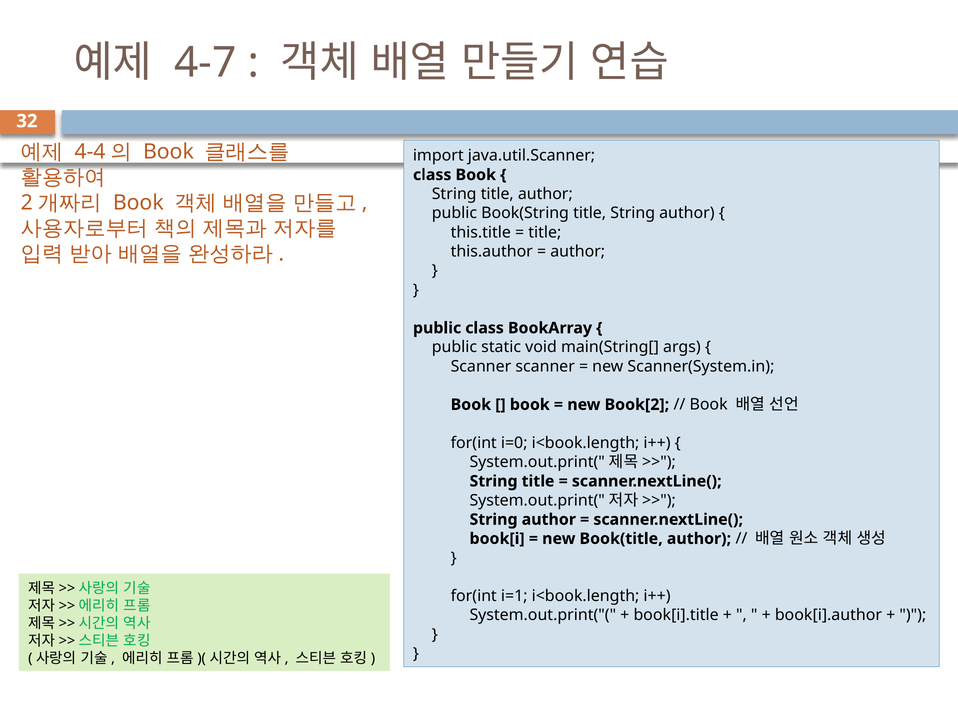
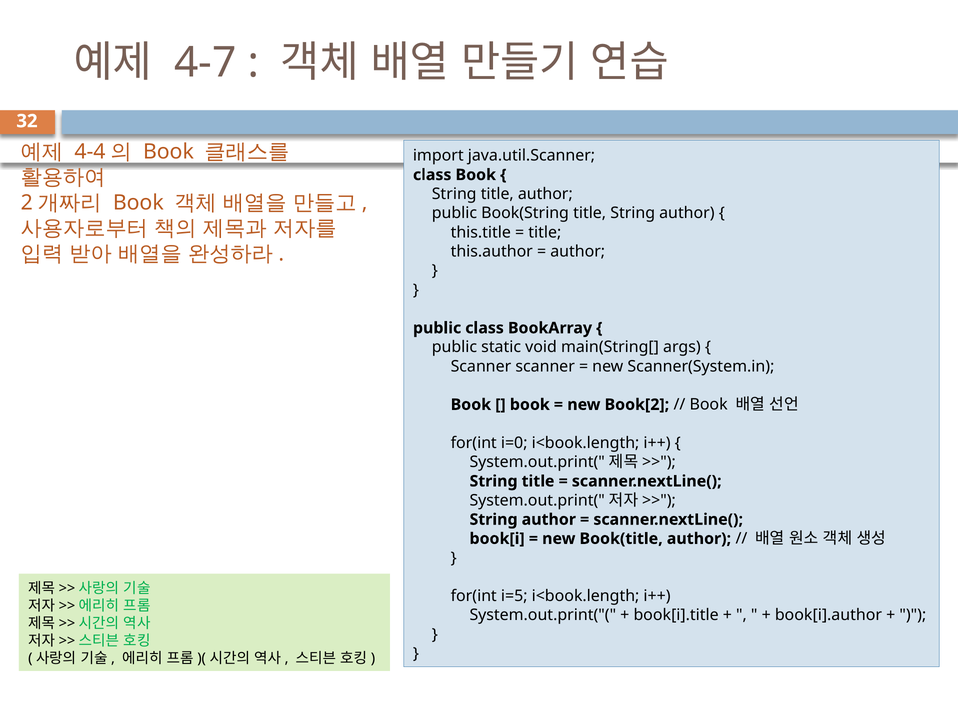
i=1: i=1 -> i=5 (514, 597)
